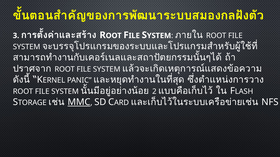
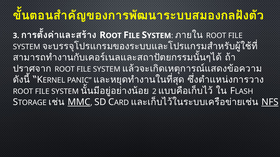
NFS underline: none -> present (270, 102)
